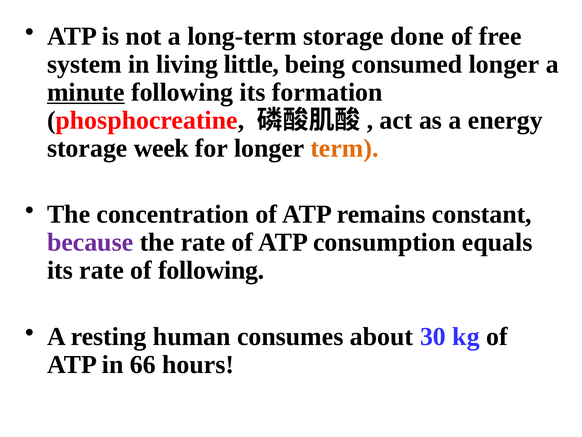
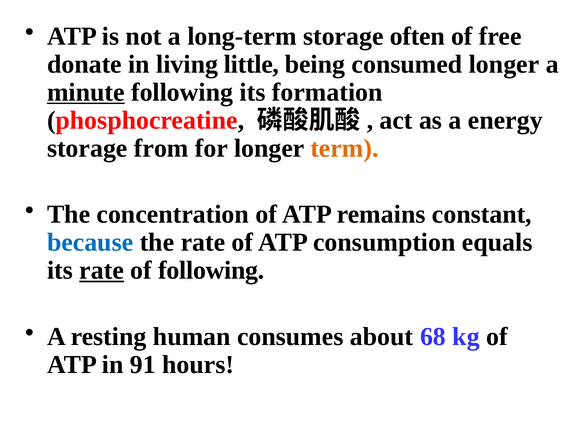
done: done -> often (417, 36)
system: system -> donate (84, 64)
week: week -> from (161, 148)
because colour: purple -> blue (90, 242)
rate underline: none -> present (102, 270)
30: 30 -> 68 (433, 336)
66: 66 -> 91 (143, 364)
